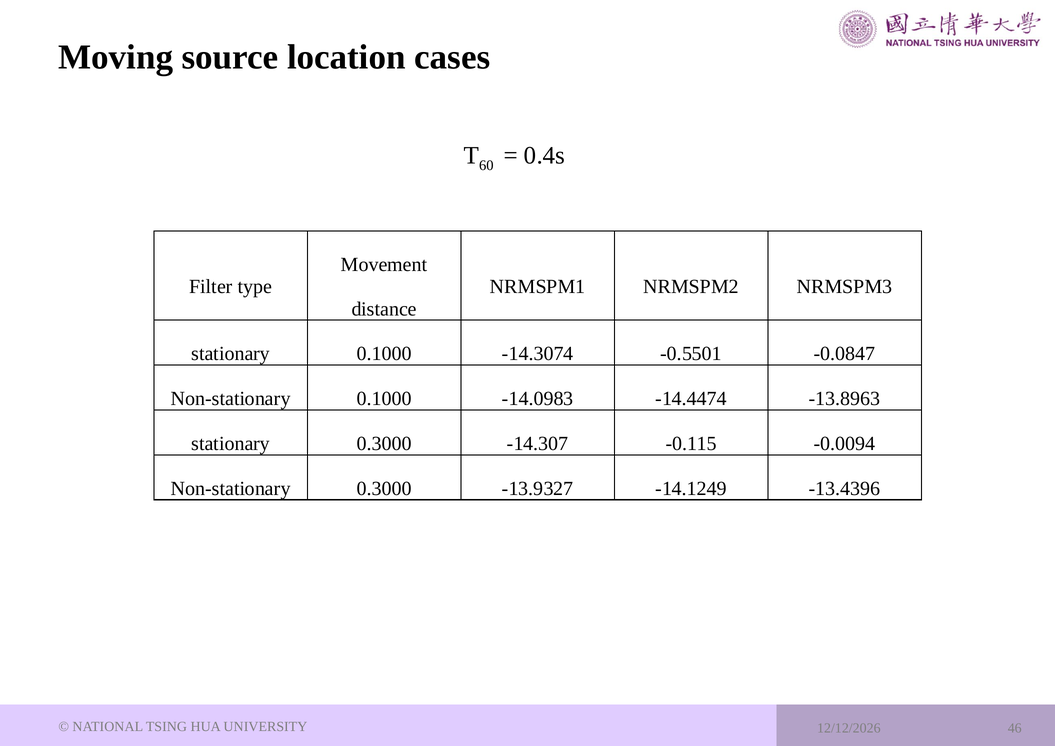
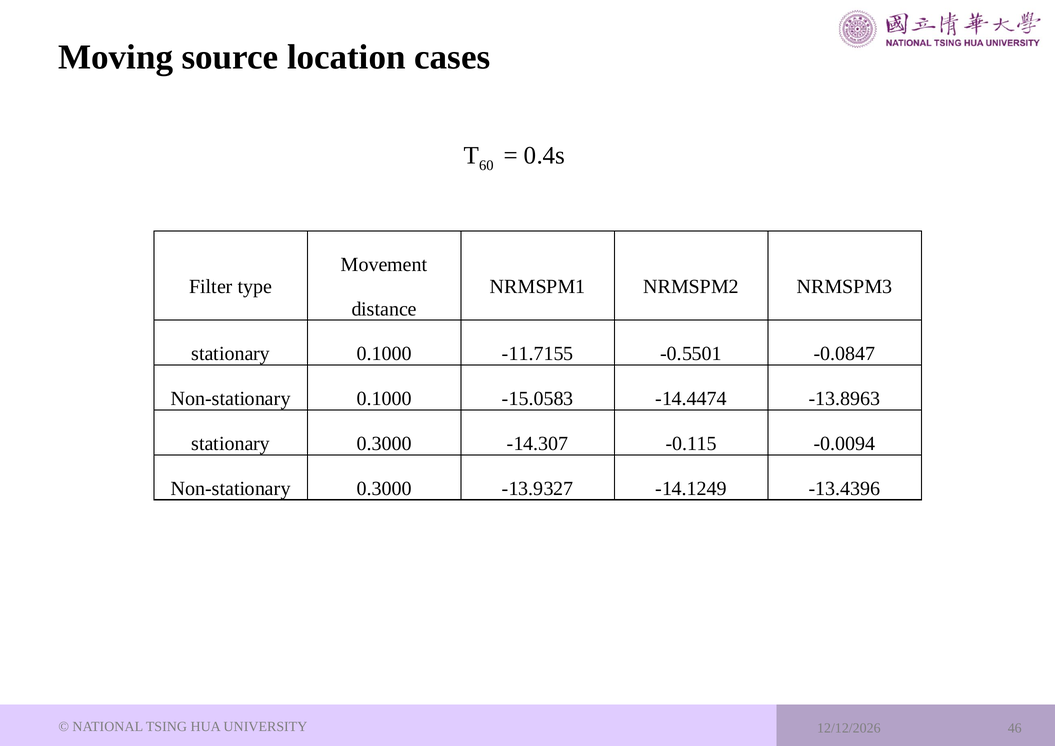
-14.3074: -14.3074 -> -11.7155 (538, 354)
-14.0983: -14.0983 -> -15.0583 (538, 399)
